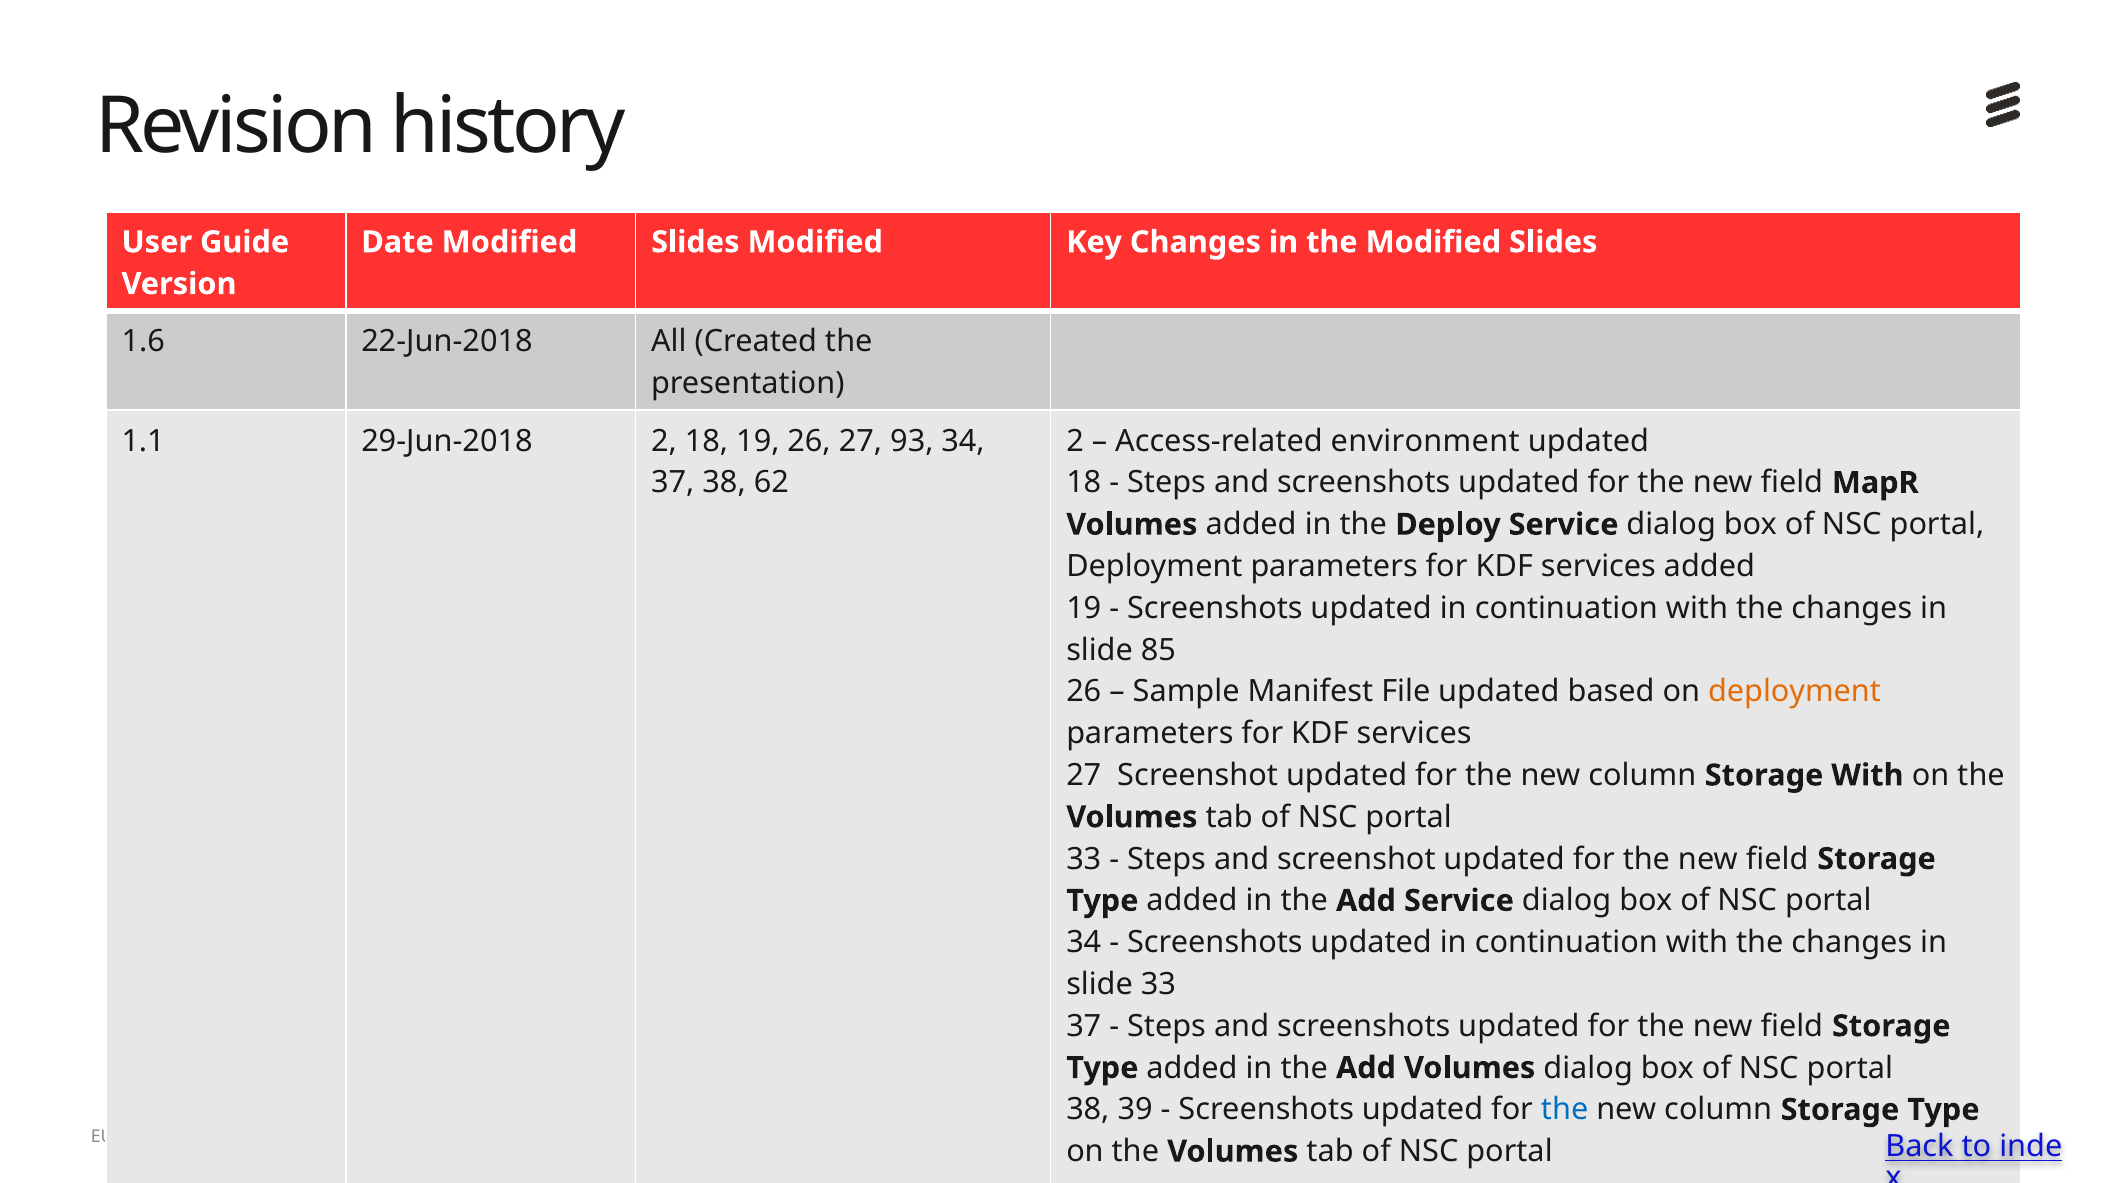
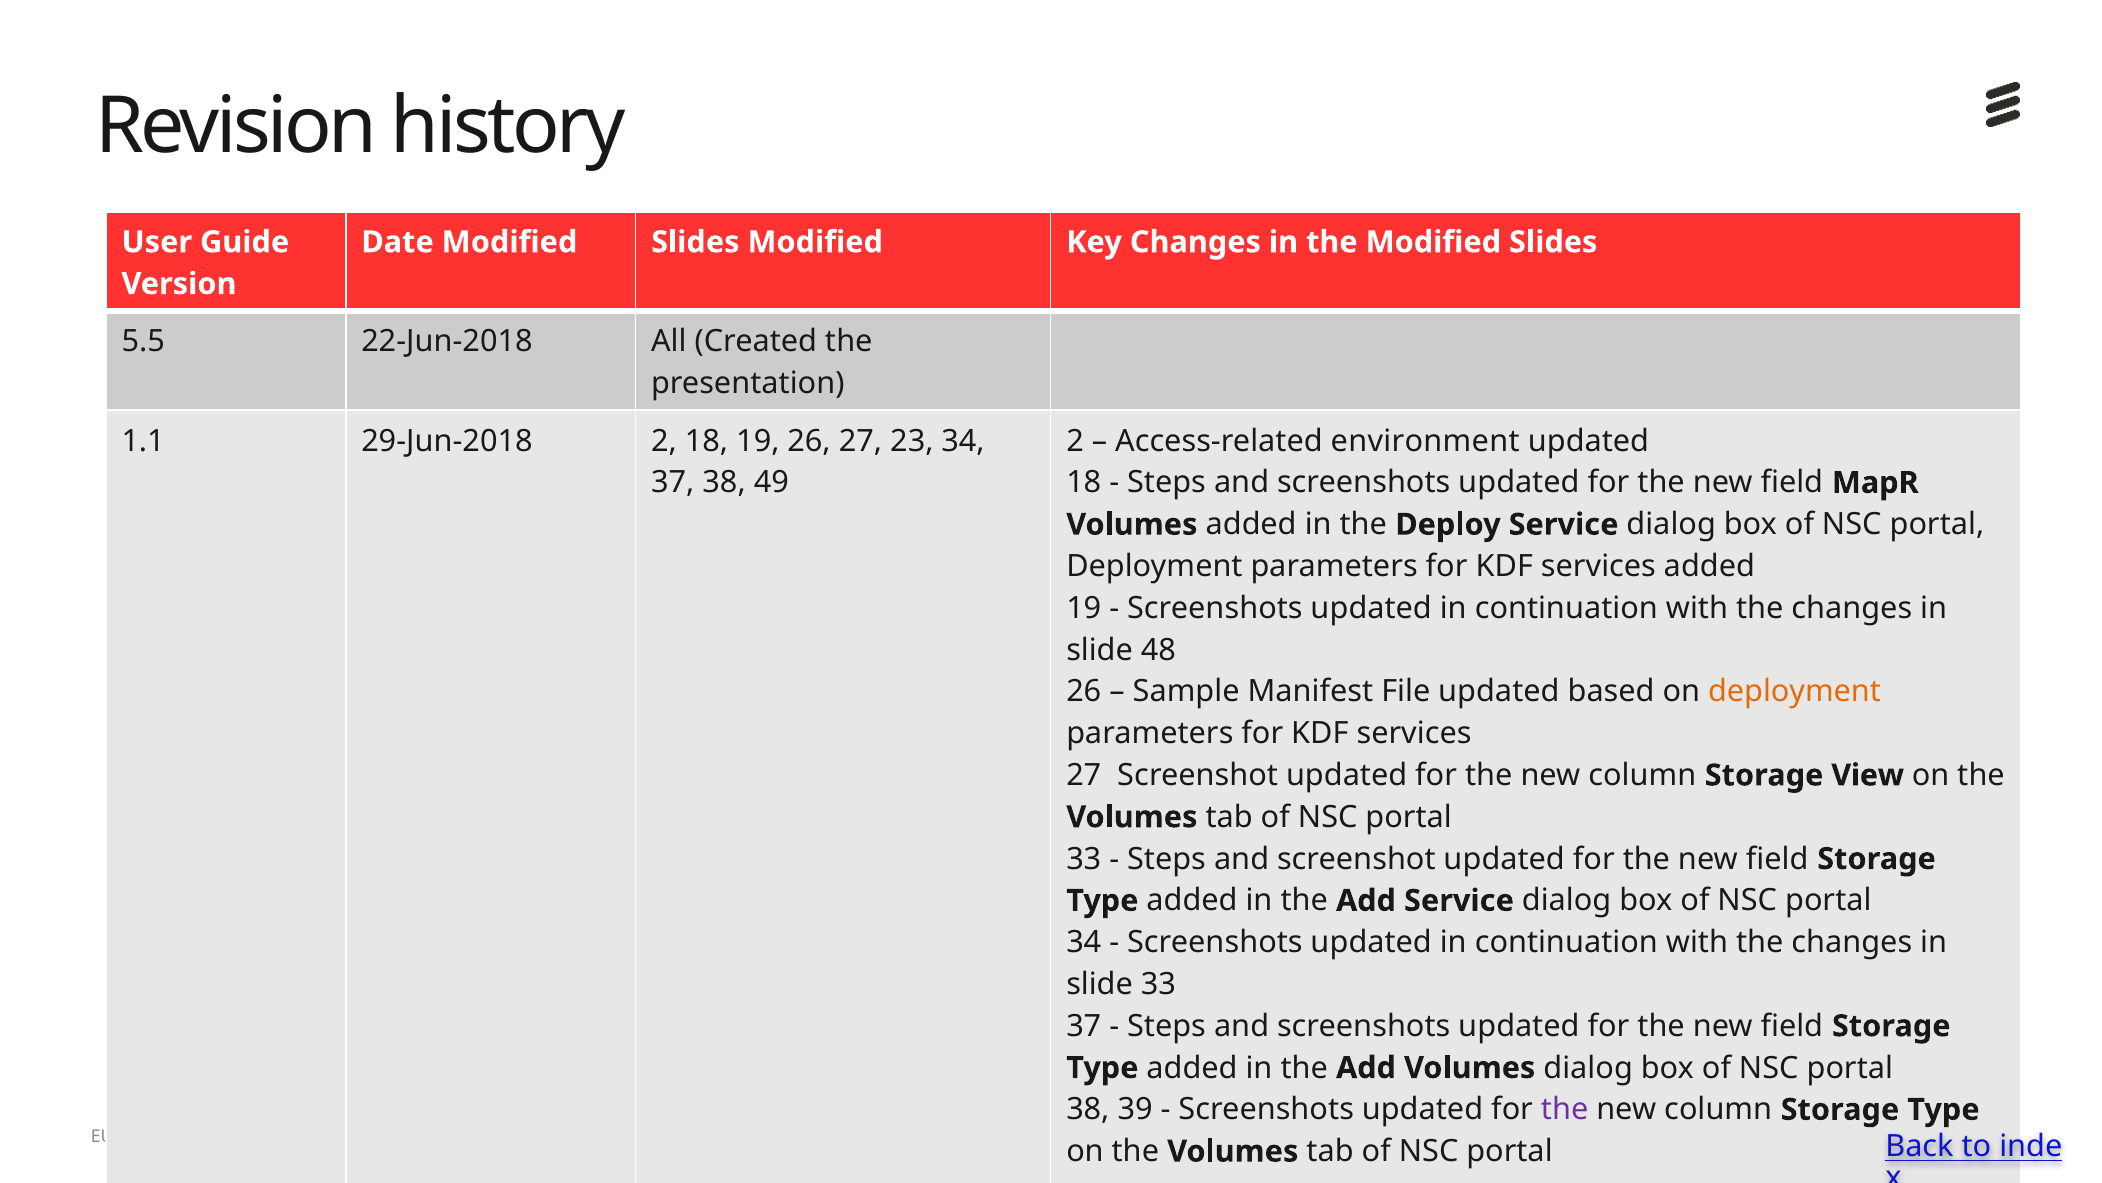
1.6: 1.6 -> 5.5 (143, 341)
93: 93 -> 23 (912, 441)
62: 62 -> 49 (771, 483)
85: 85 -> 48 (1158, 650)
Storage With: With -> View (1868, 775)
the colour: blue -> purple (1565, 1109)
